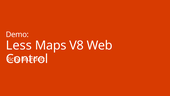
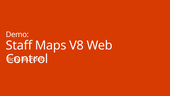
Less: Less -> Staff (19, 45)
